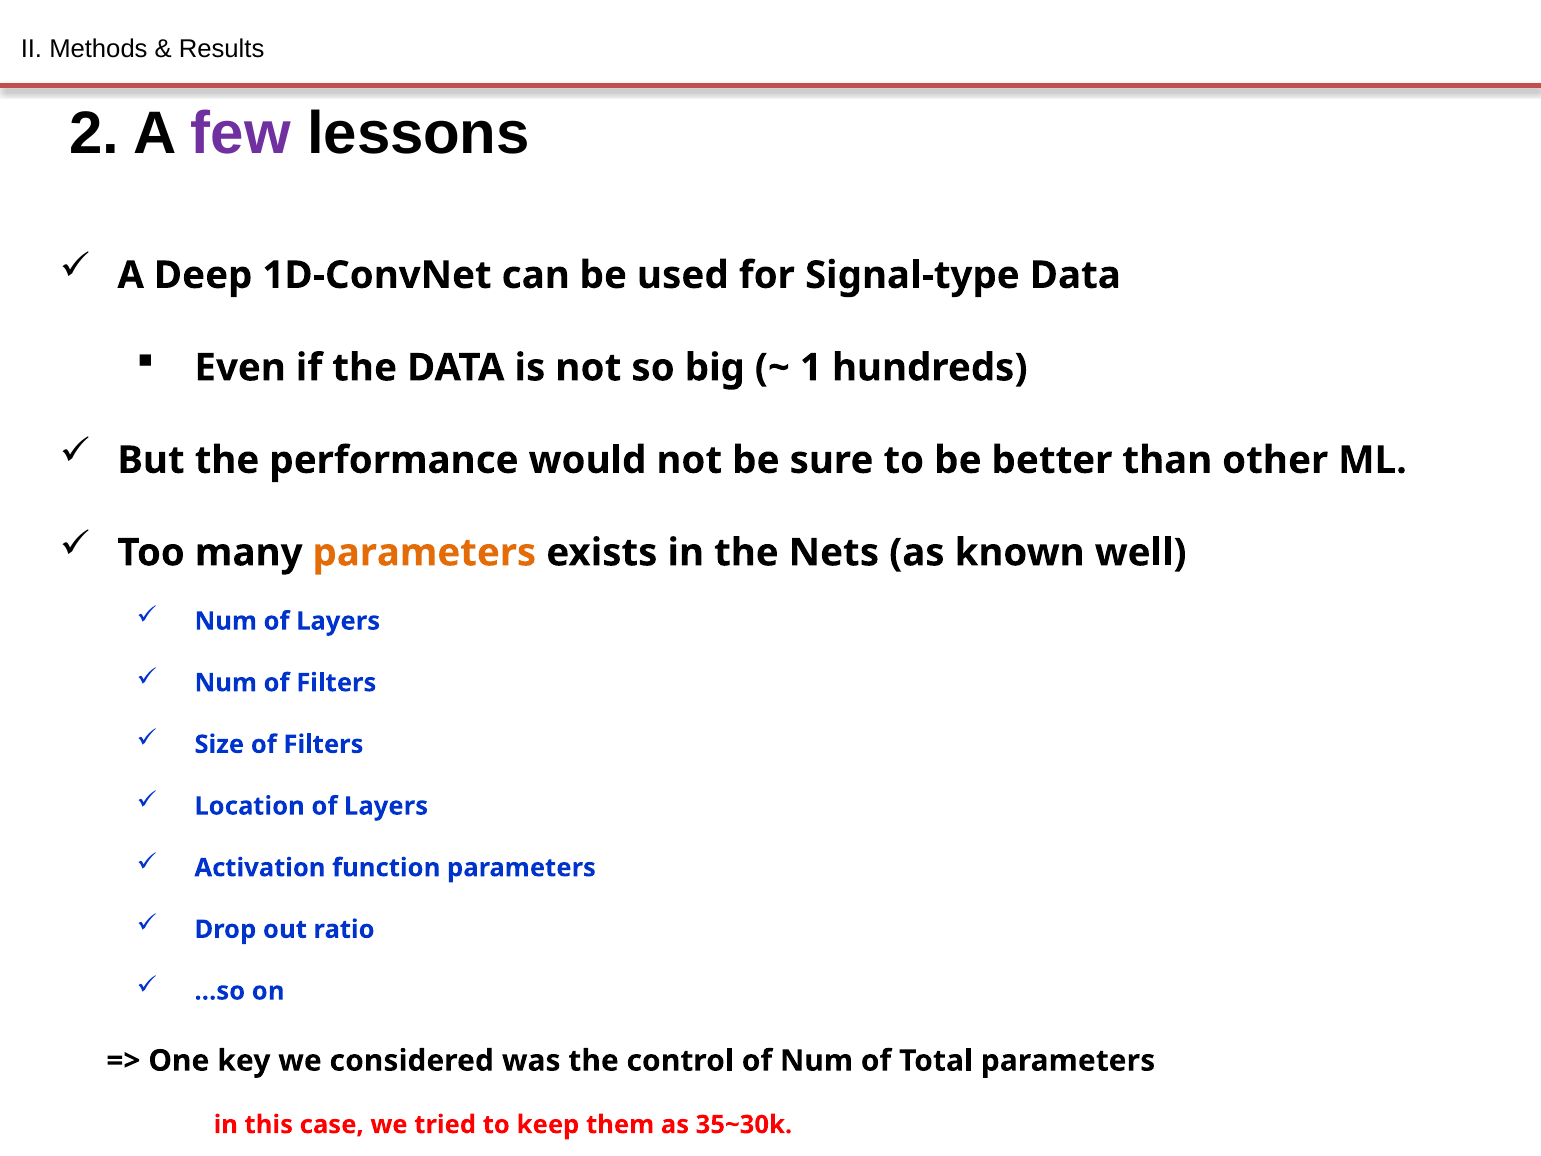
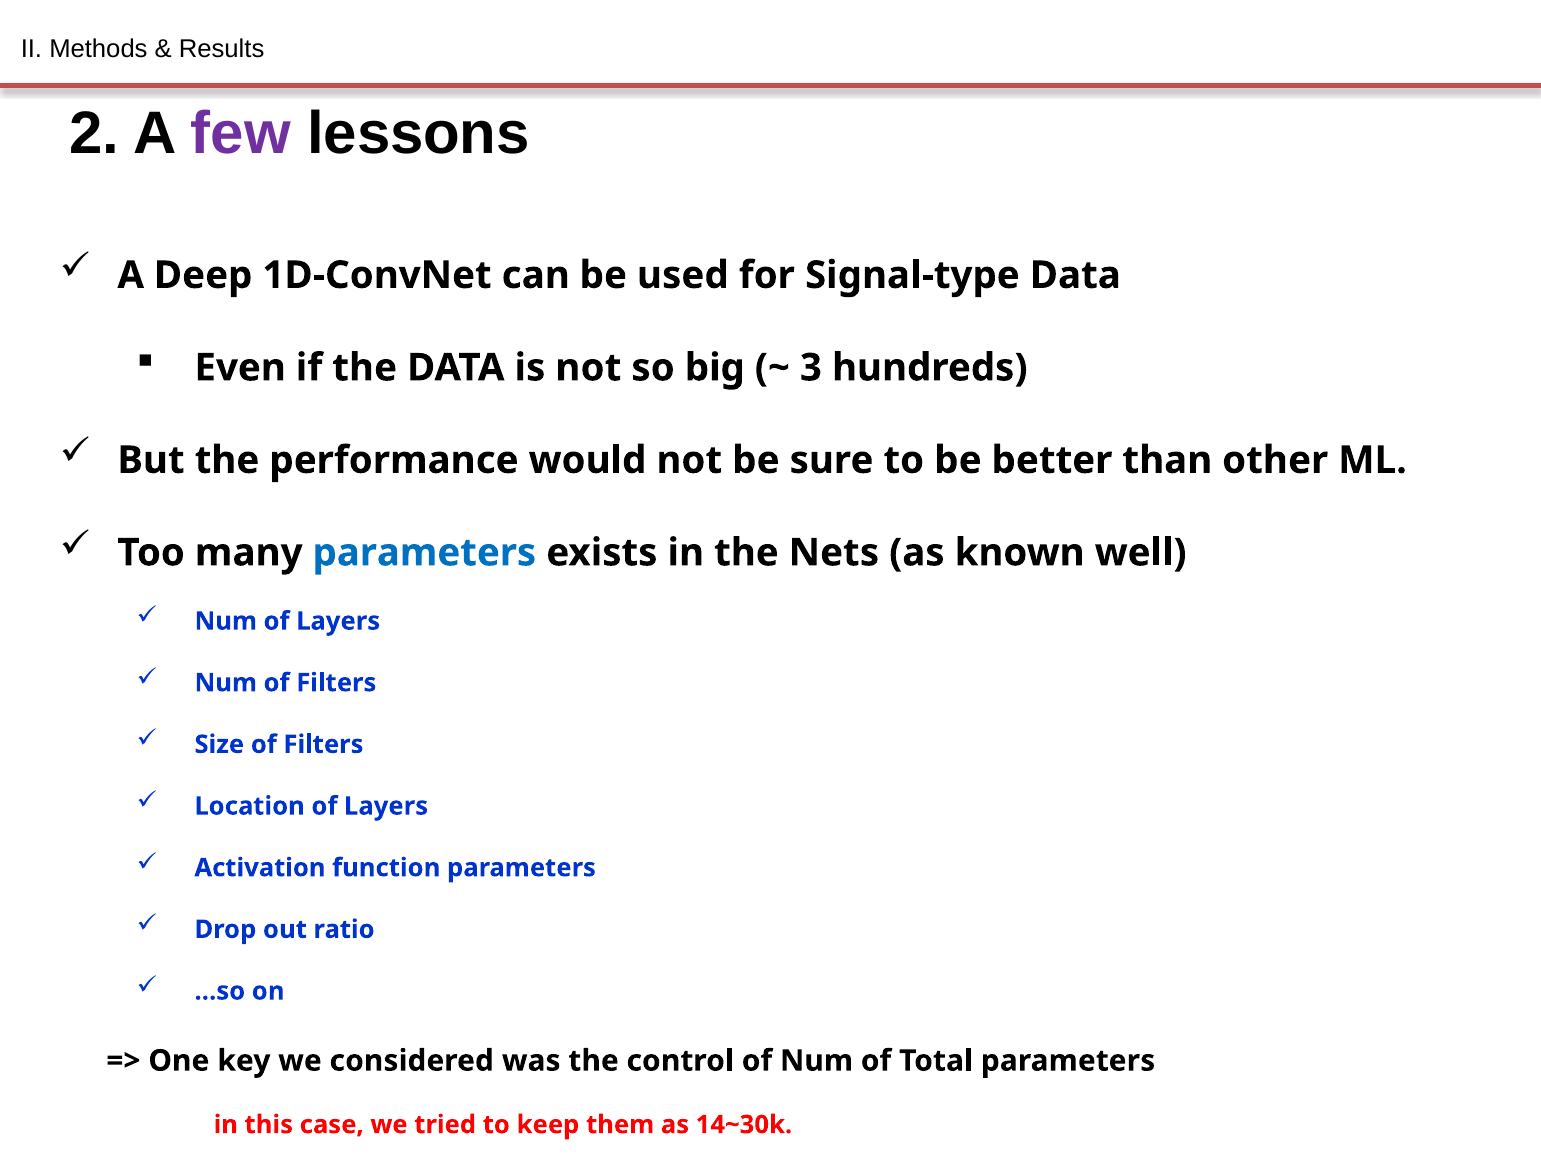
1: 1 -> 3 (811, 368)
parameters colour: orange -> blue (424, 553)
35~30k: 35~30k -> 14~30k (744, 1124)
